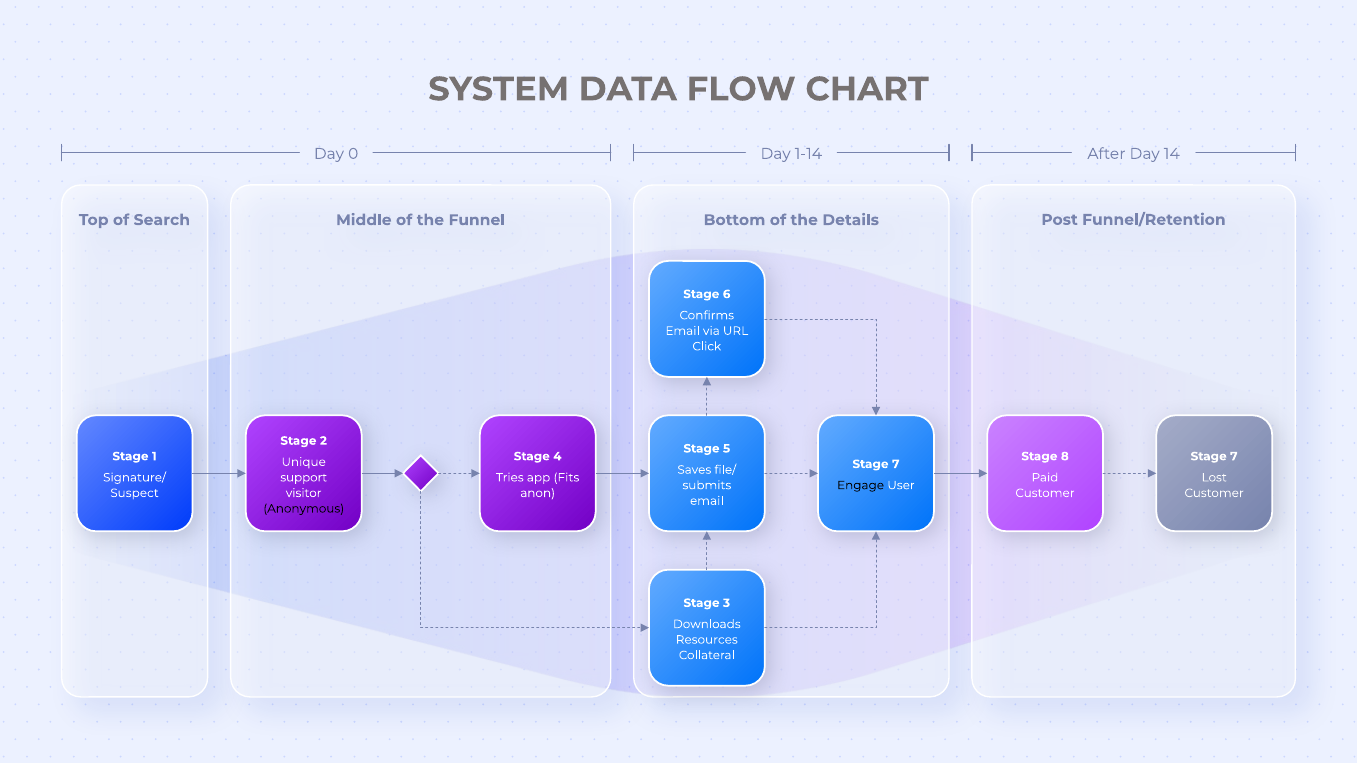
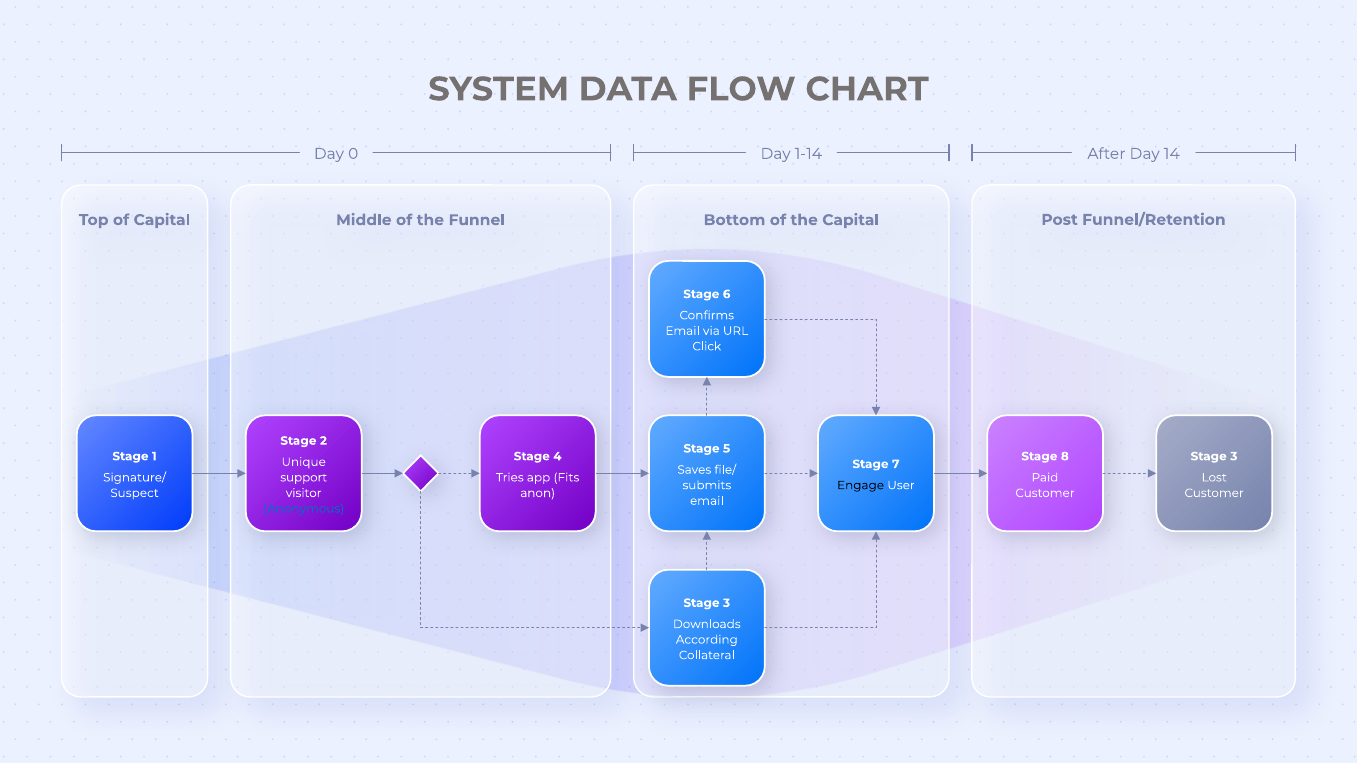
of Search: Search -> Capital (162, 220)
Details: Details -> Capital (851, 220)
7: 7 -> 3 (1234, 456)
Anonymous colour: black -> blue (304, 509)
Resources: Resources -> According (707, 640)
